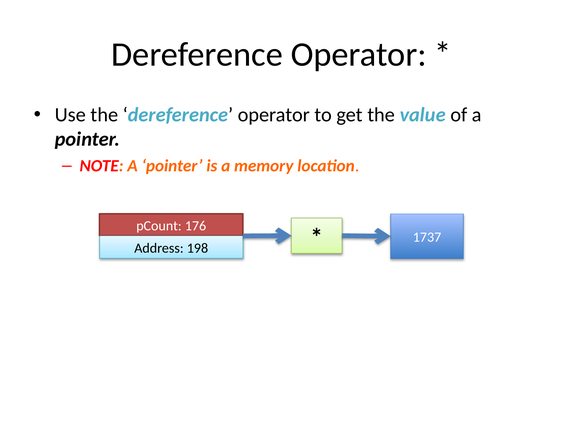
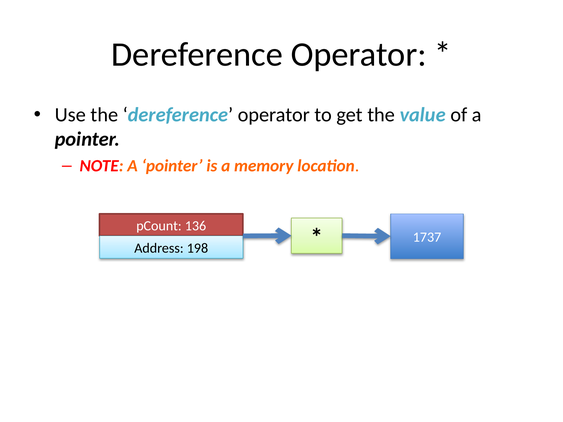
176: 176 -> 136 (196, 226)
